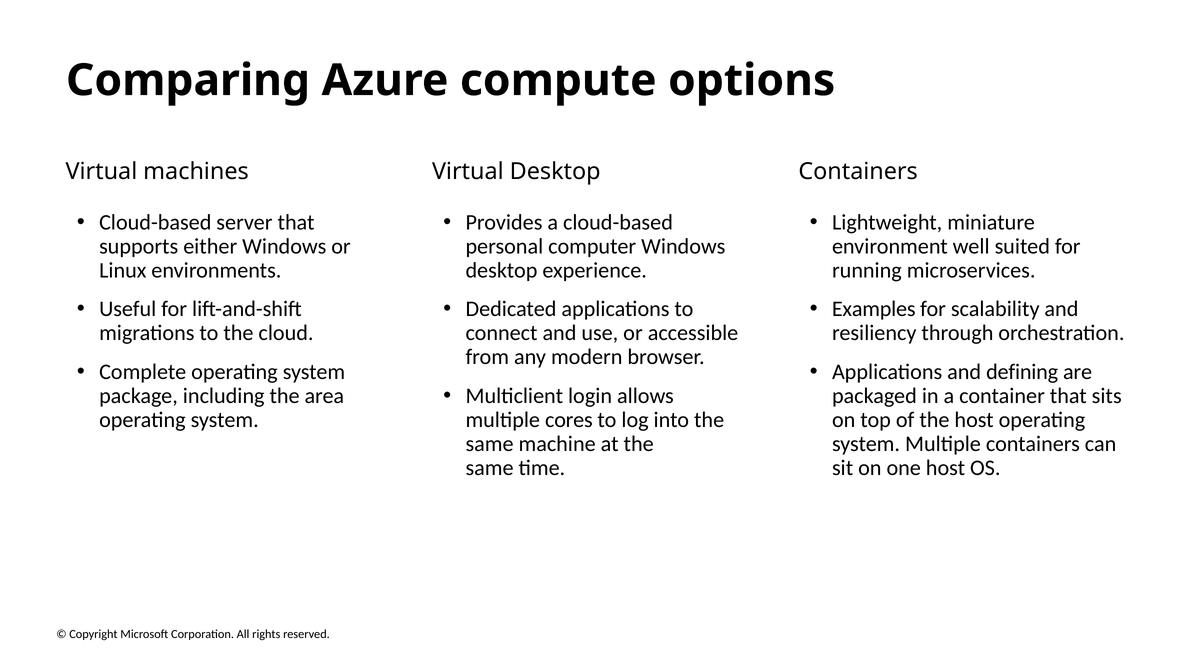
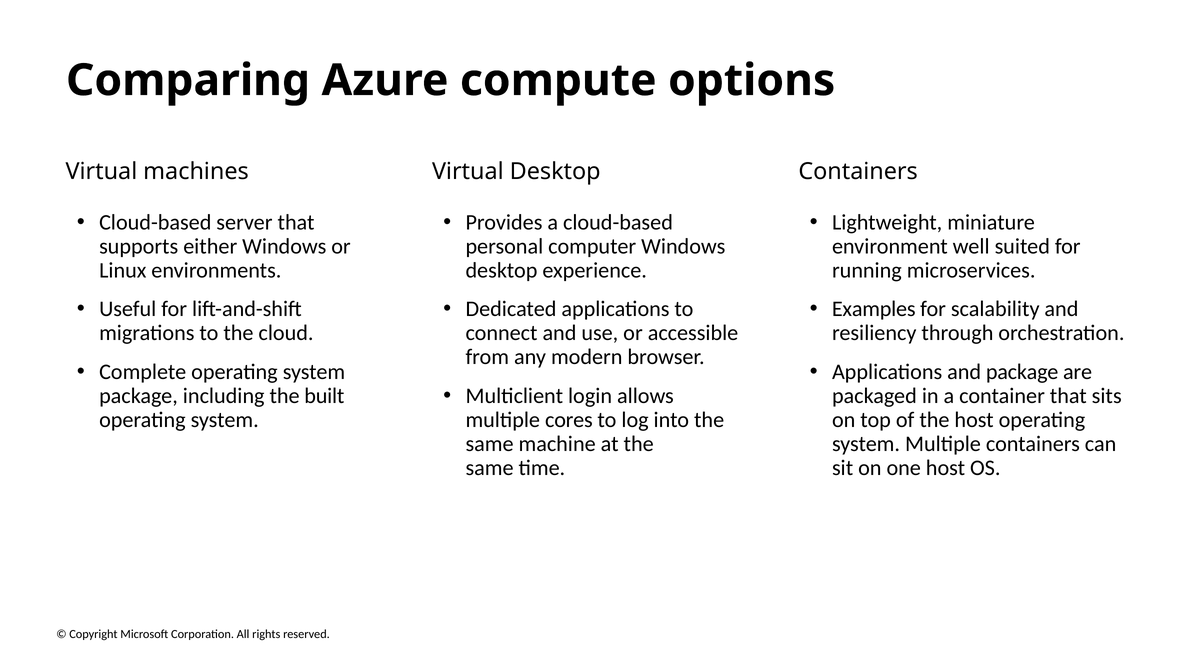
and defining: defining -> package (1022, 372)
area: area -> built (324, 396)
